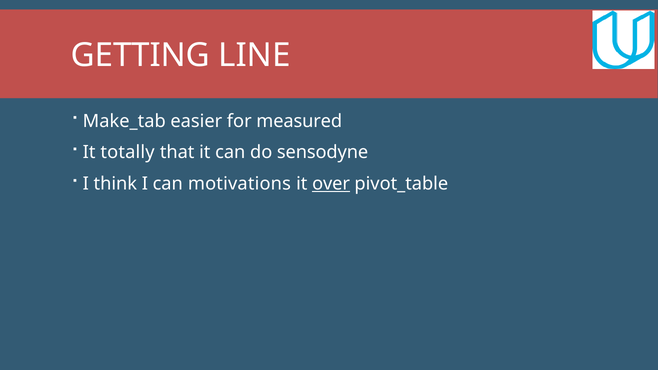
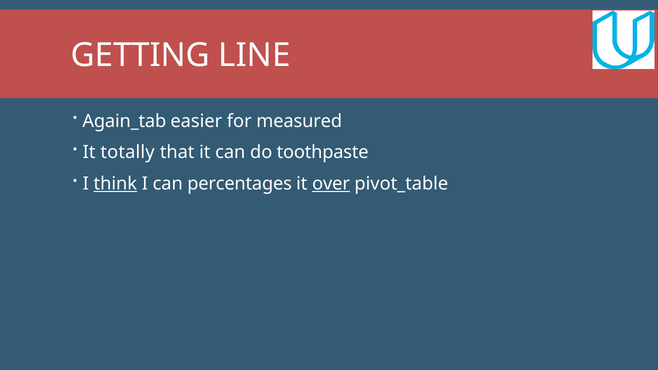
Make_tab: Make_tab -> Again_tab (124, 121)
sensodyne: sensodyne -> toothpaste (323, 153)
think underline: none -> present (115, 184)
motivations: motivations -> percentages (240, 184)
